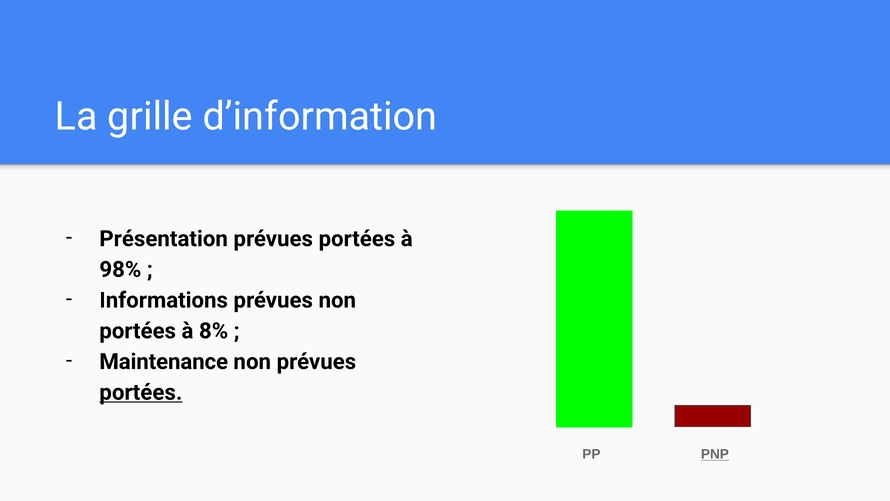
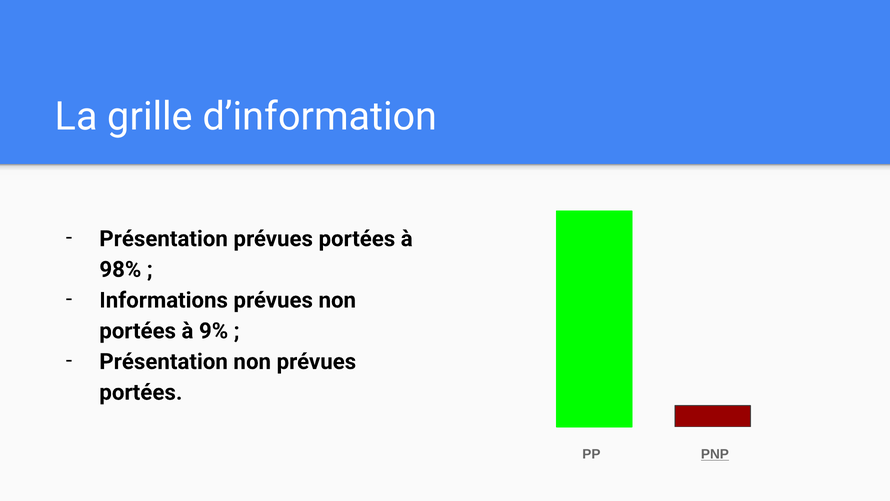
8%: 8% -> 9% (214, 331)
Maintenance: Maintenance -> Présentation (164, 361)
portées underline: present -> none (141, 392)
